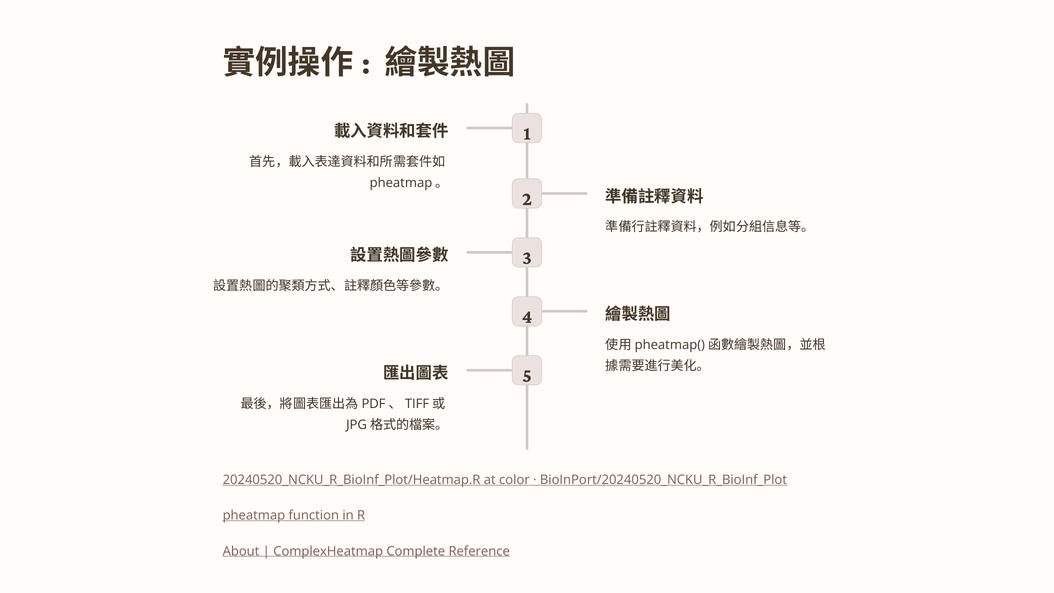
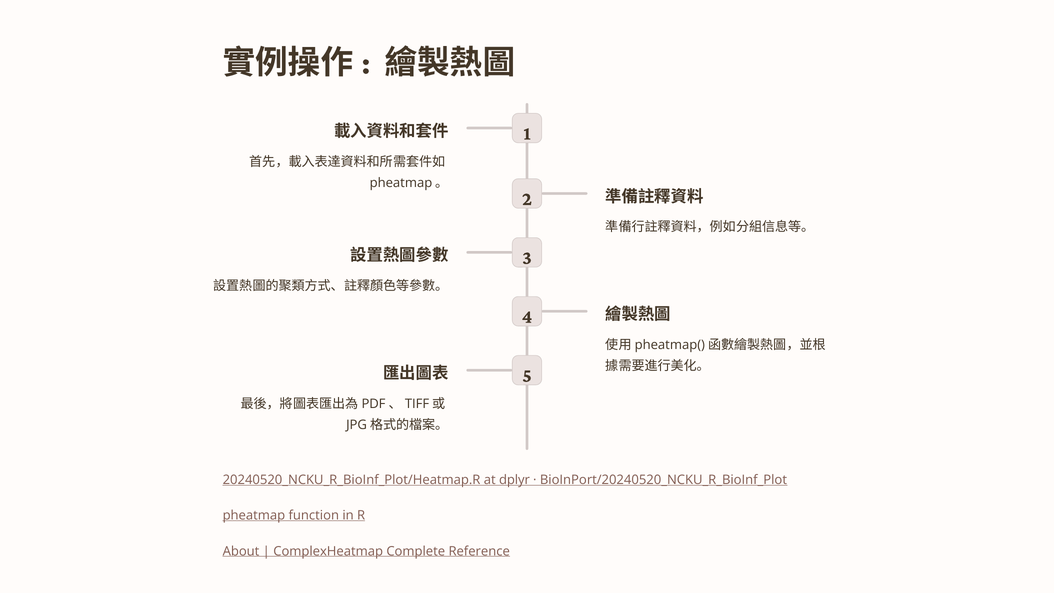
color: color -> dplyr (514, 480)
